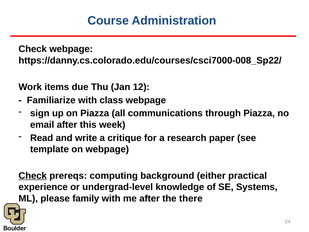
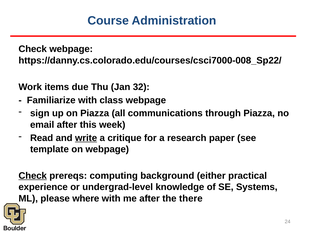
12: 12 -> 32 (141, 87)
write underline: none -> present (86, 138)
family: family -> where (86, 198)
